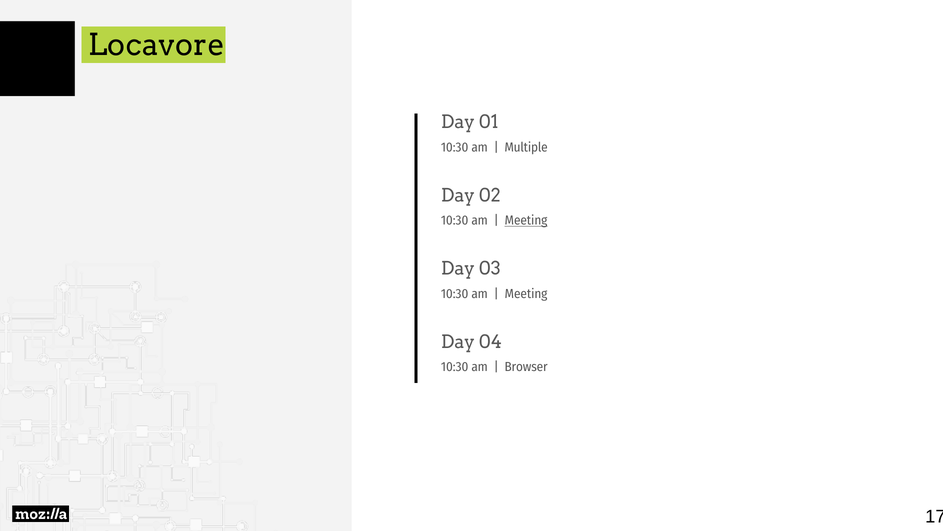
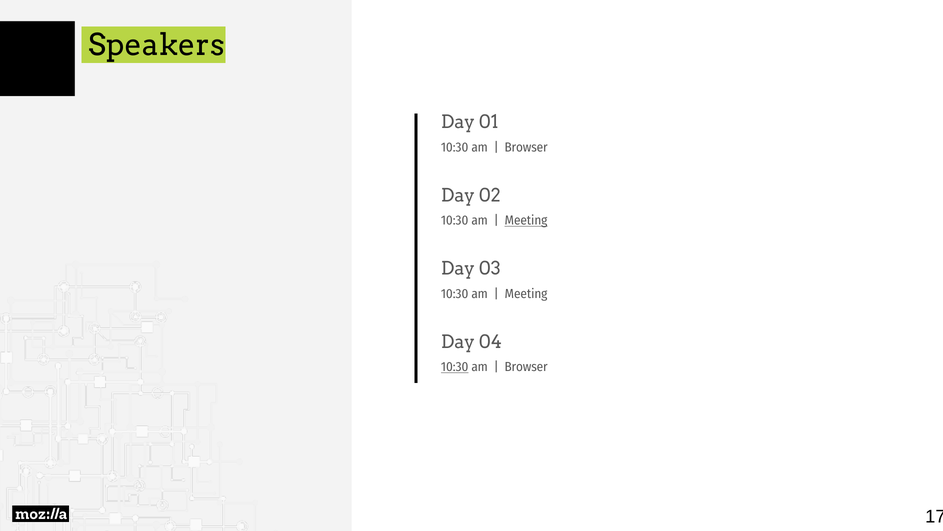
Locavore: Locavore -> Speakers (157, 45)
Multiple: Multiple -> Browser (526, 147)
10:30 underline: none -> present (455, 367)
